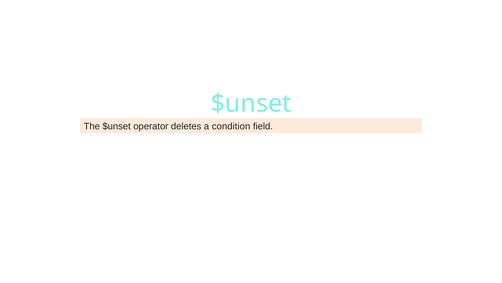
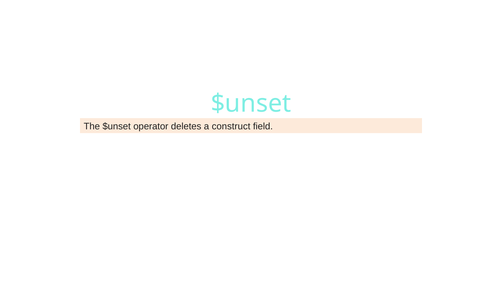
condition: condition -> construct (231, 126)
